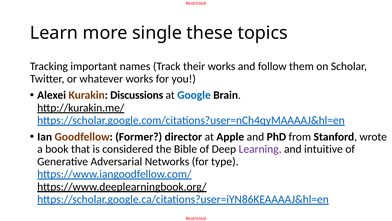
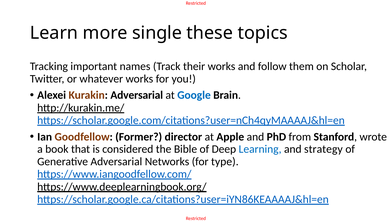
Kurakin Discussions: Discussions -> Adversarial (137, 95)
Learning colour: purple -> blue (260, 149)
intuitive: intuitive -> strategy (323, 149)
